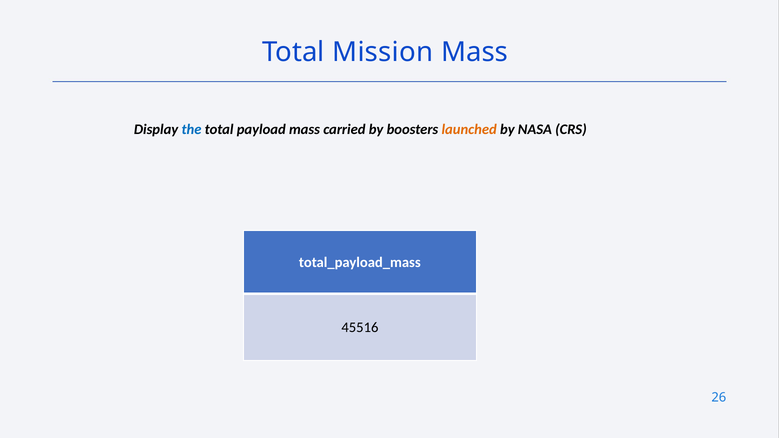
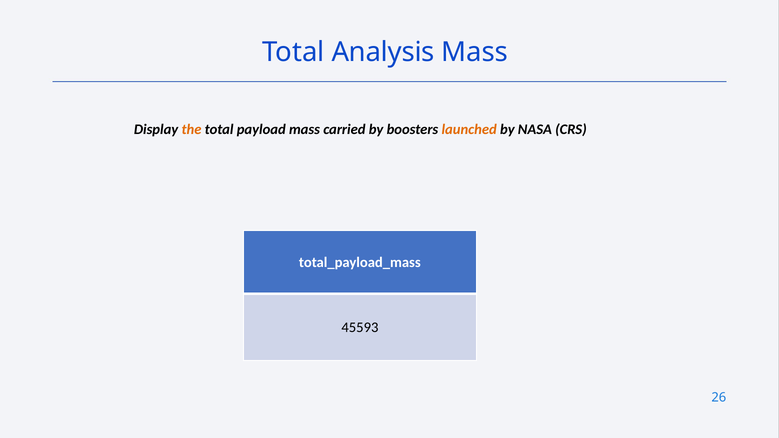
Mission: Mission -> Analysis (383, 52)
the colour: blue -> orange (191, 129)
45516: 45516 -> 45593 (360, 327)
